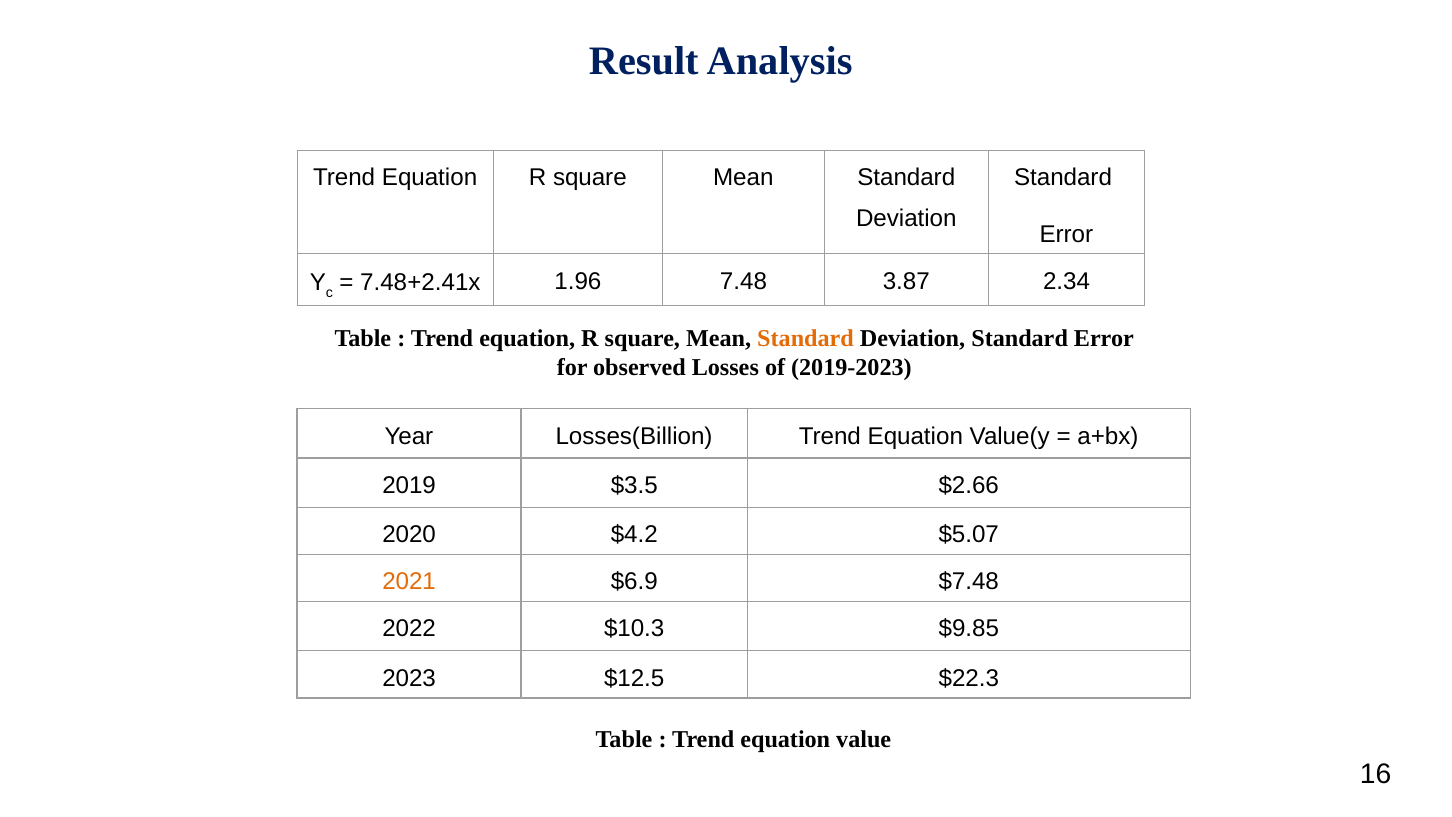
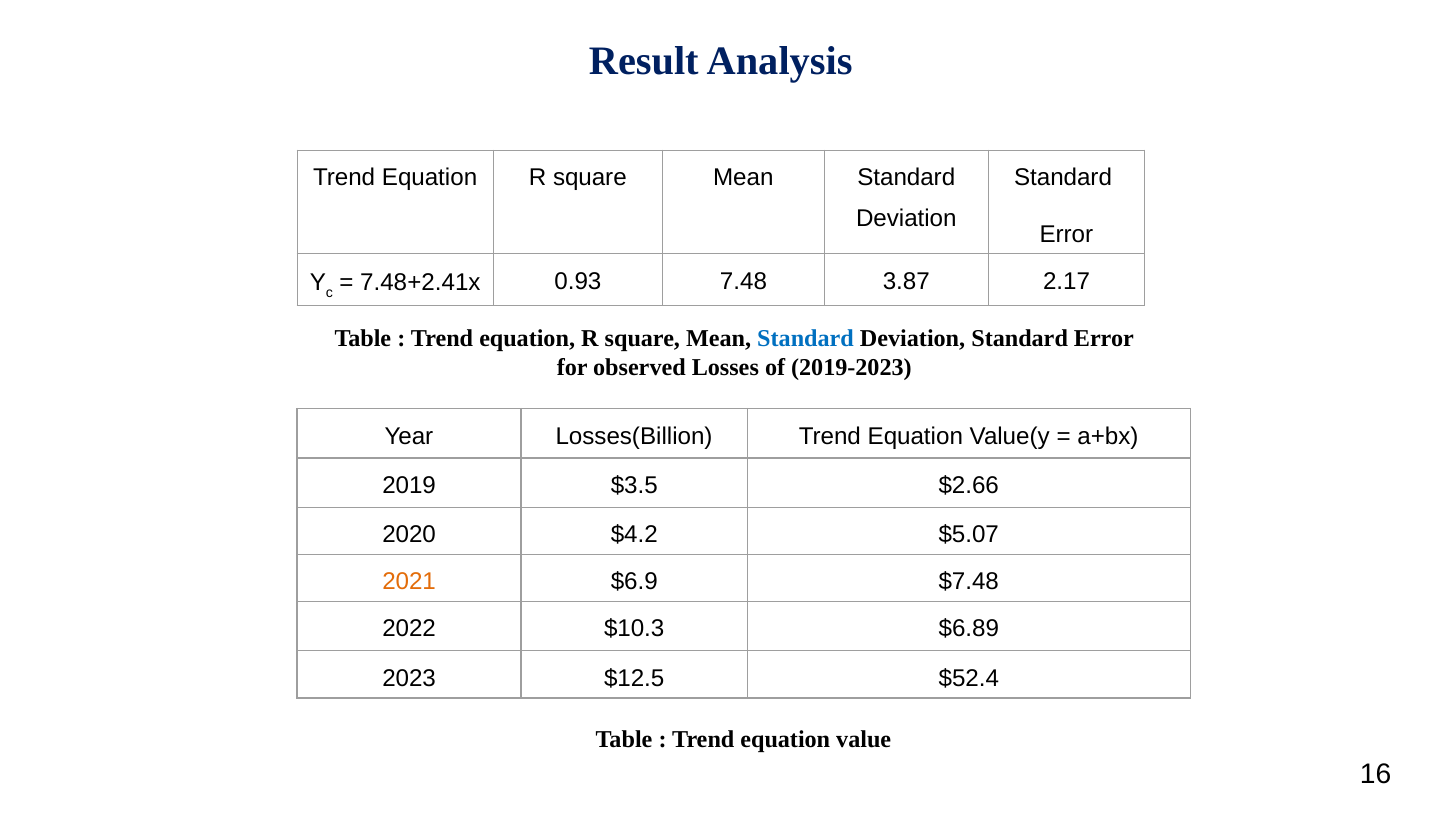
1.96: 1.96 -> 0.93 (578, 281)
2.34: 2.34 -> 2.17 (1067, 281)
Standard colour: orange -> blue (806, 339)
$9.85: $9.85 -> $6.89 (969, 629)
$22.3: $22.3 -> $52.4 (969, 678)
